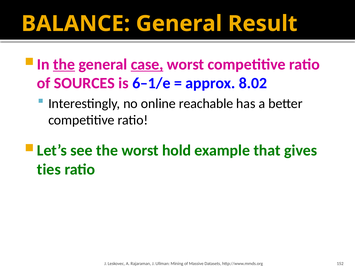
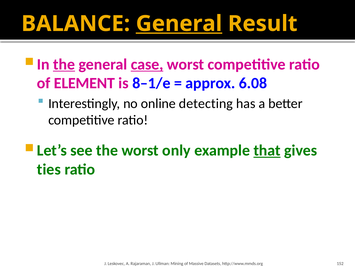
General underline: none -> present (179, 24)
SOURCES: SOURCES -> ELEMENT (84, 83)
6–1/e: 6–1/e -> 8–1/e (151, 83)
8.02: 8.02 -> 6.08 (253, 83)
reachable: reachable -> detecting (206, 104)
hold: hold -> only (176, 151)
that underline: none -> present (267, 151)
